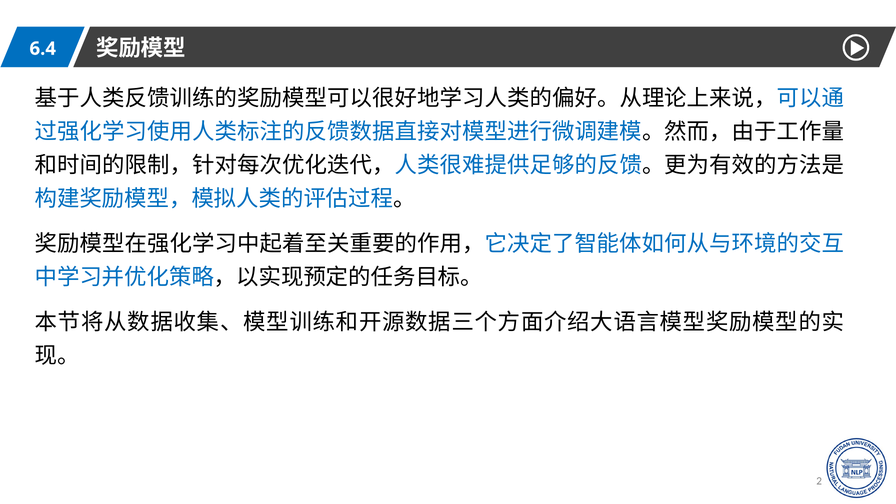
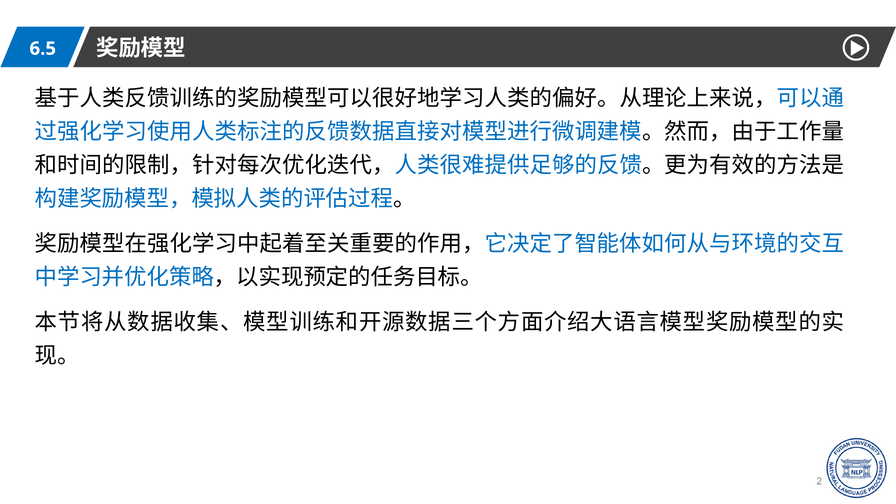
6.4: 6.4 -> 6.5 (43, 49)
